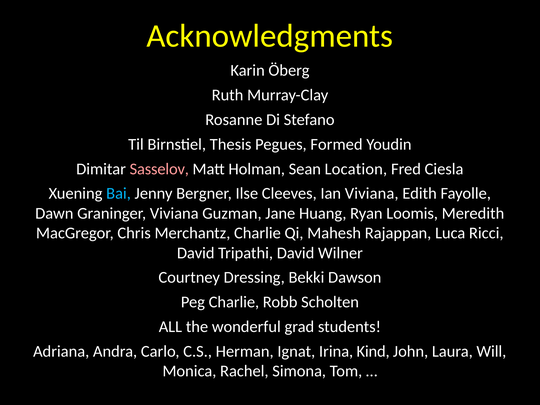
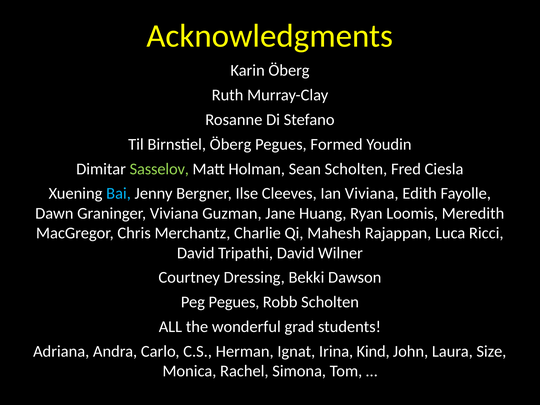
Birnstiel Thesis: Thesis -> Öberg (231, 144)
Sasselov colour: pink -> light green (159, 169)
Sean Location: Location -> Scholten (356, 169)
Peg Charlie: Charlie -> Pegues (234, 302)
Will: Will -> Size (491, 351)
